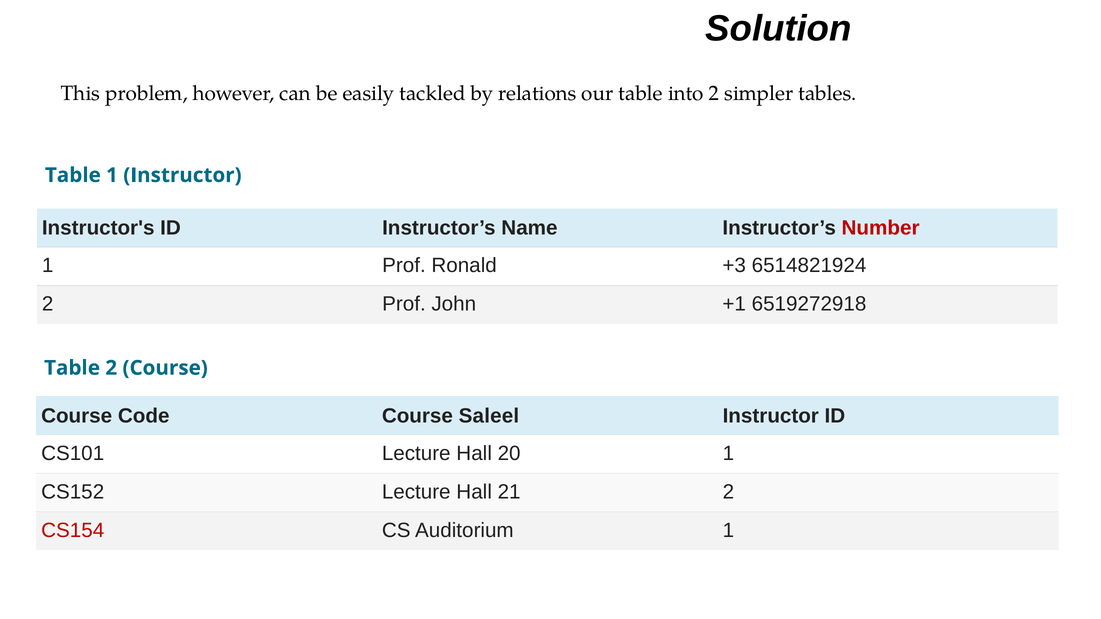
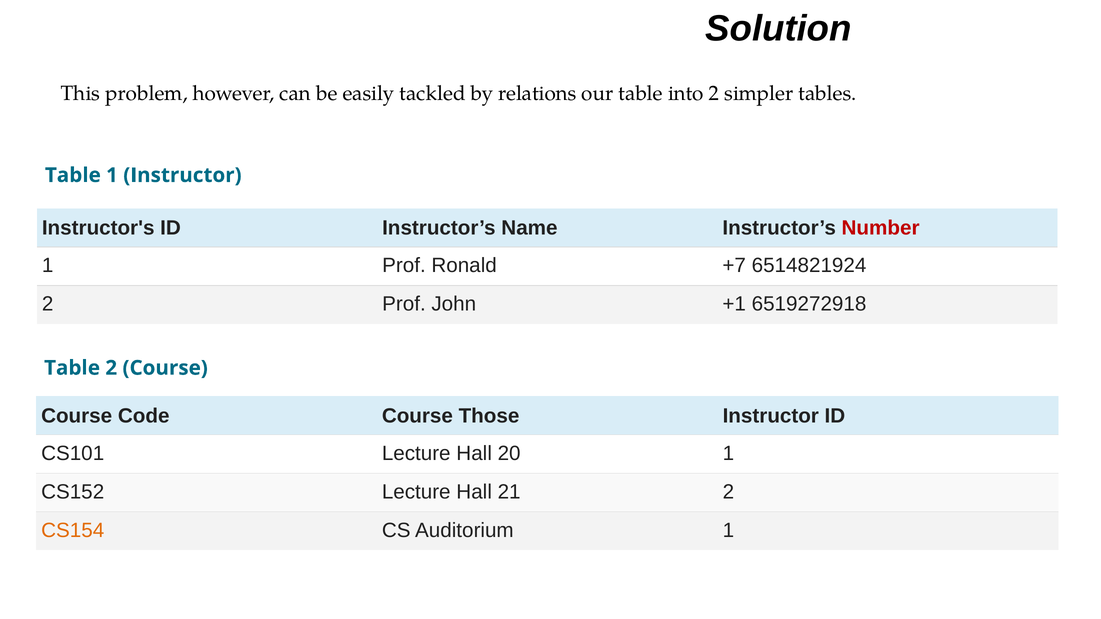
+3: +3 -> +7 (734, 266)
Saleel: Saleel -> Those (489, 416)
CS154 colour: red -> orange (73, 531)
